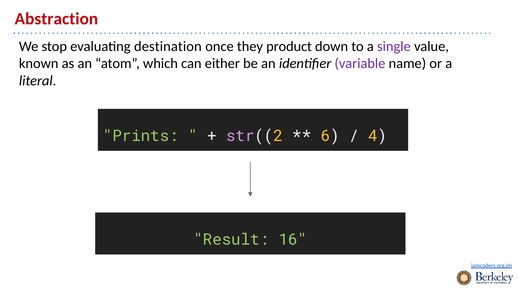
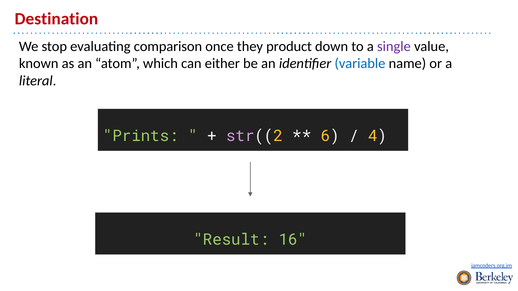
Abstraction: Abstraction -> Destination (56, 19)
destination: destination -> comparison (168, 46)
variable colour: purple -> blue (360, 64)
